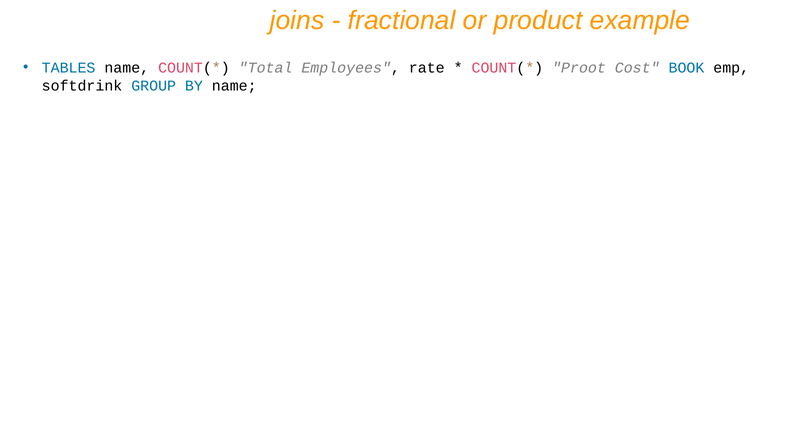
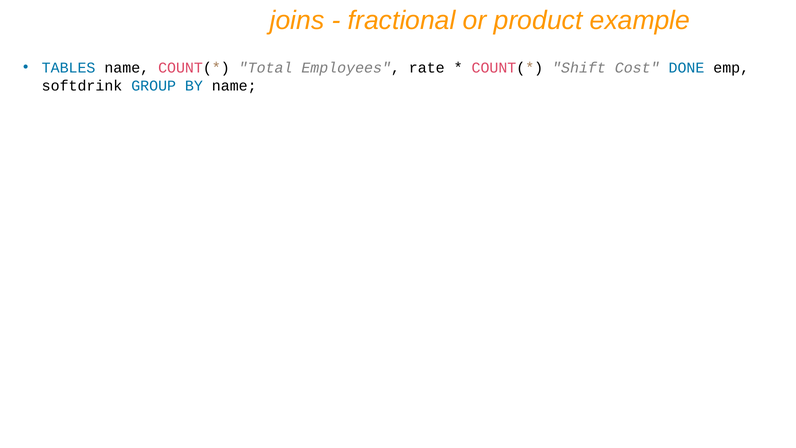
Proot: Proot -> Shift (579, 68)
BOOK: BOOK -> DONE (686, 68)
